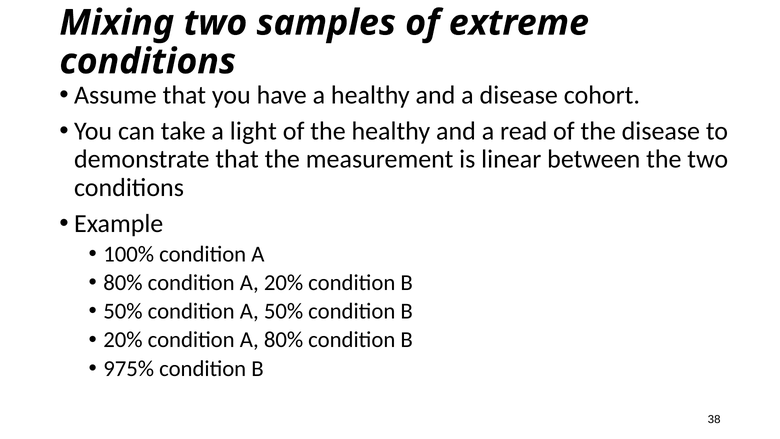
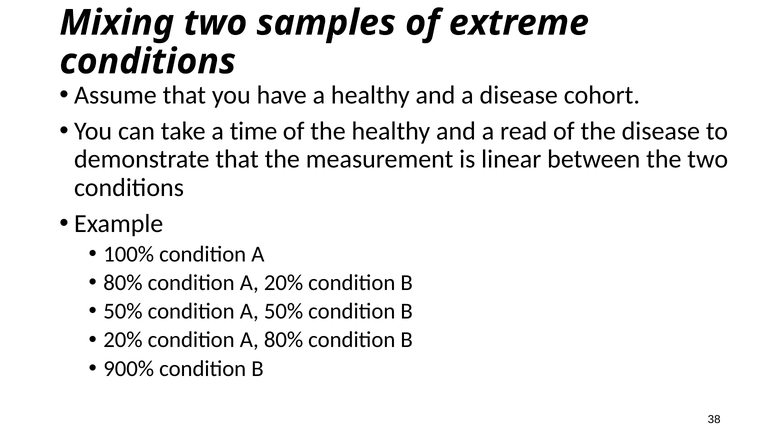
light: light -> time (254, 131)
975%: 975% -> 900% (129, 368)
